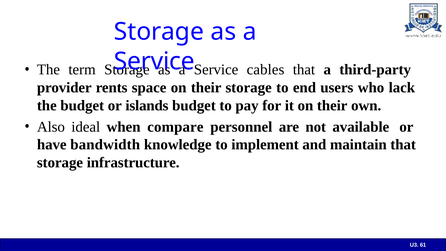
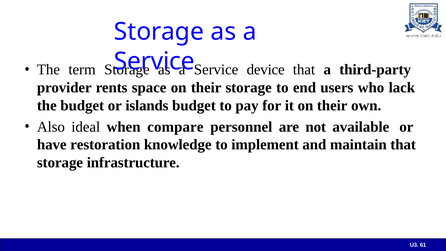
cables: cables -> device (266, 70)
bandwidth: bandwidth -> restoration (105, 145)
